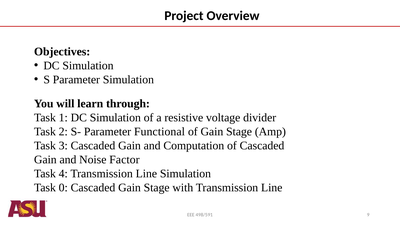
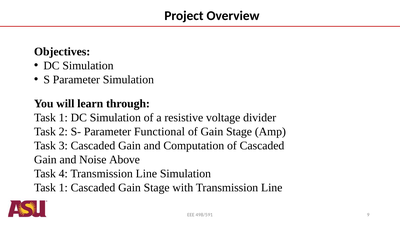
Factor: Factor -> Above (125, 160)
0: 0 -> 1 (63, 188)
